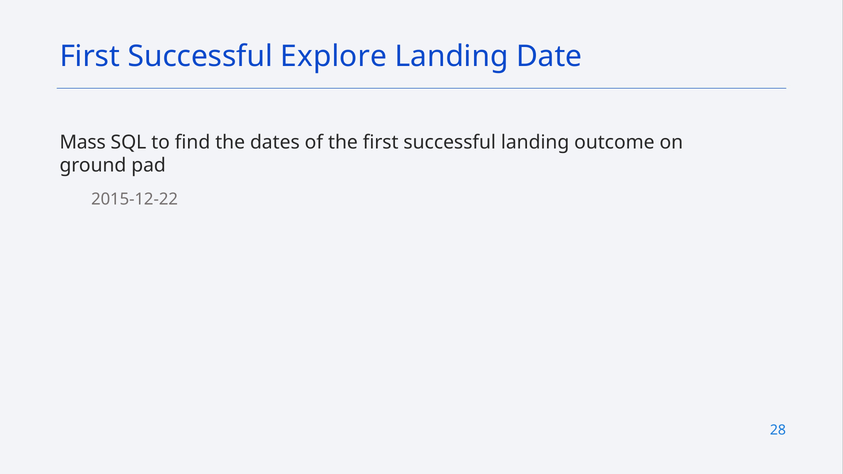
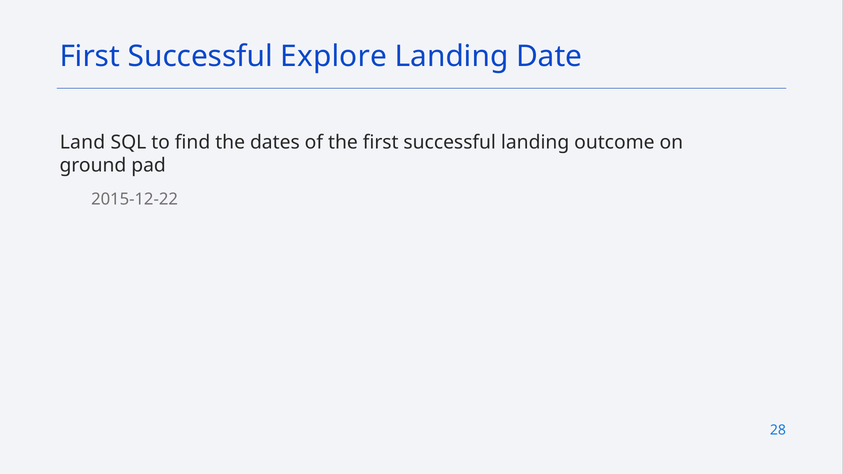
Mass: Mass -> Land (82, 142)
